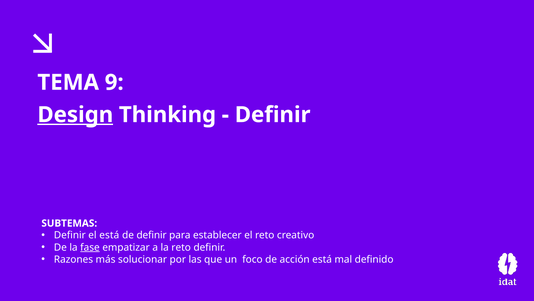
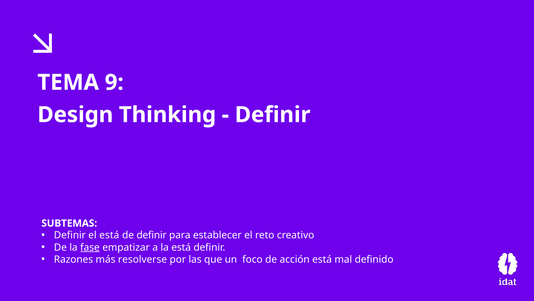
Design underline: present -> none (75, 115)
la reto: reto -> está (181, 247)
solucionar: solucionar -> resolverse (143, 259)
